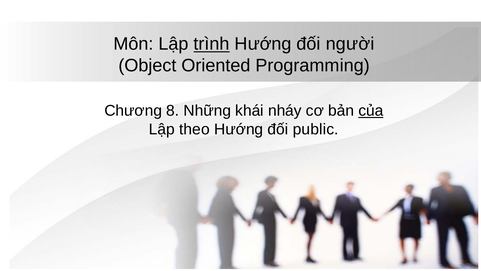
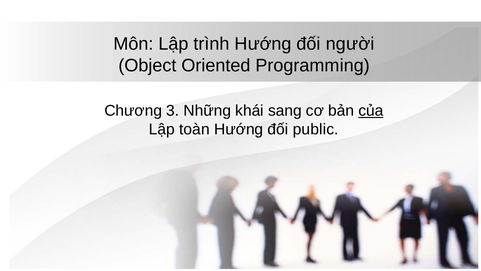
trình underline: present -> none (212, 44)
8: 8 -> 3 (173, 111)
nháy: nháy -> sang (285, 111)
theo: theo -> toàn (194, 129)
